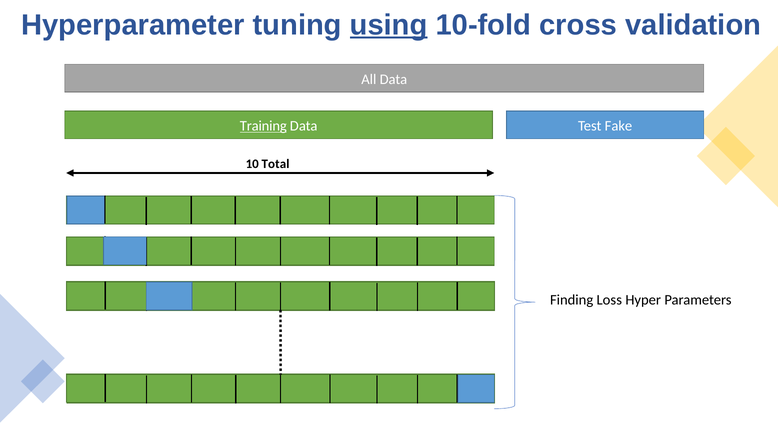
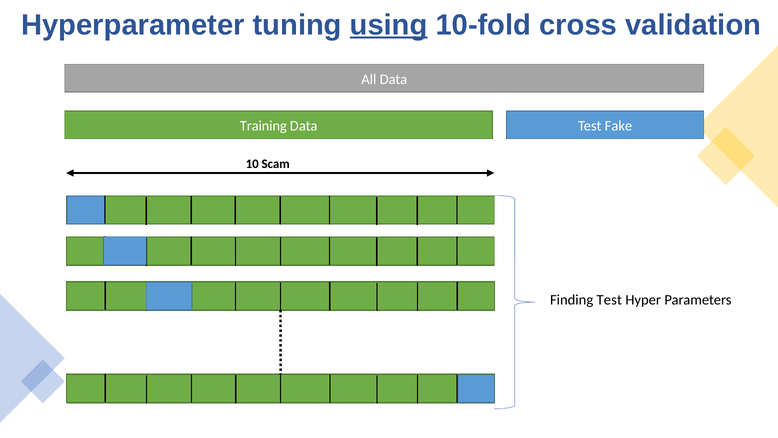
Training underline: present -> none (263, 126)
Total: Total -> Scam (276, 164)
Finding Loss: Loss -> Test (609, 300)
